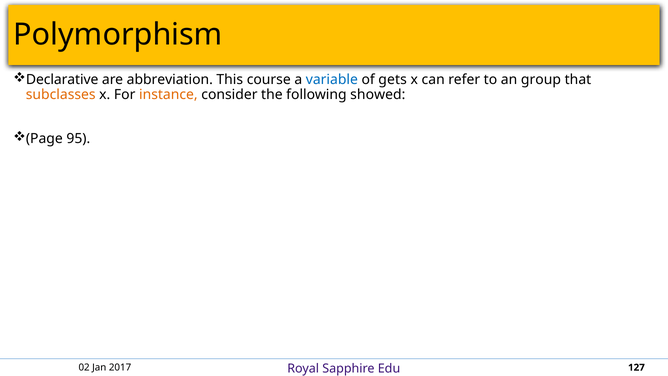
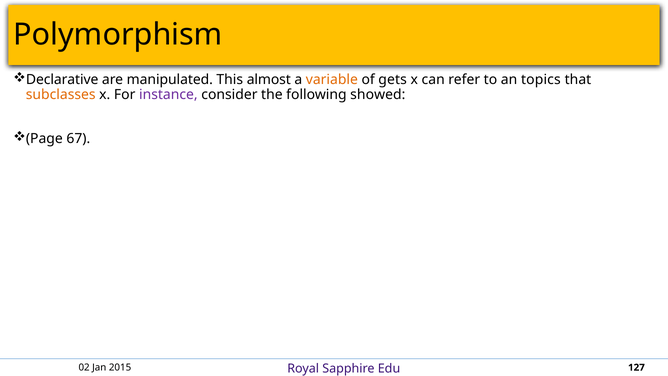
abbreviation: abbreviation -> manipulated (170, 79)
course: course -> almost (269, 79)
variable colour: blue -> orange (332, 79)
group: group -> topics (541, 79)
instance colour: orange -> purple (168, 94)
95: 95 -> 67 (78, 138)
2017: 2017 -> 2015 (120, 367)
